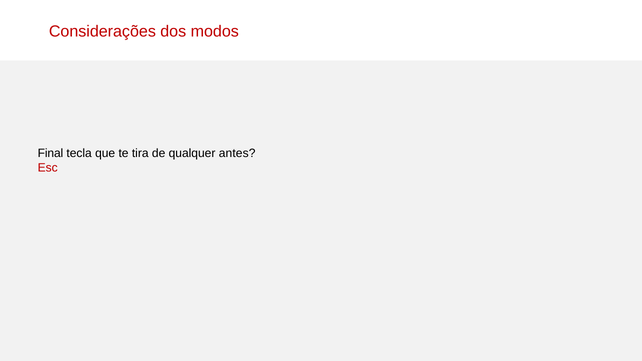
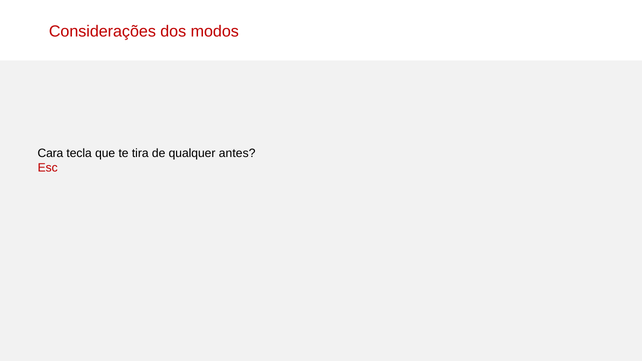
Final: Final -> Cara (50, 153)
